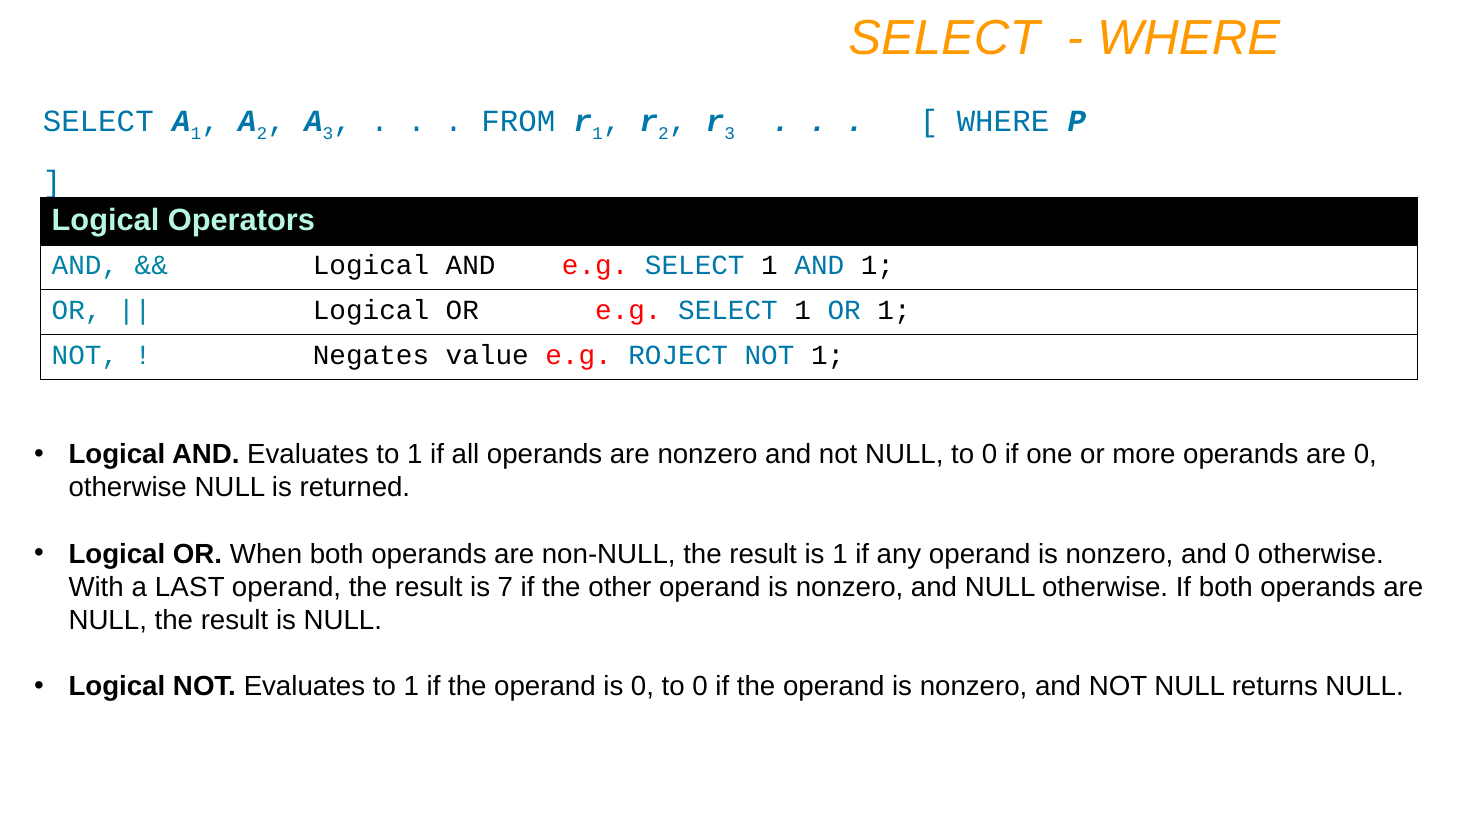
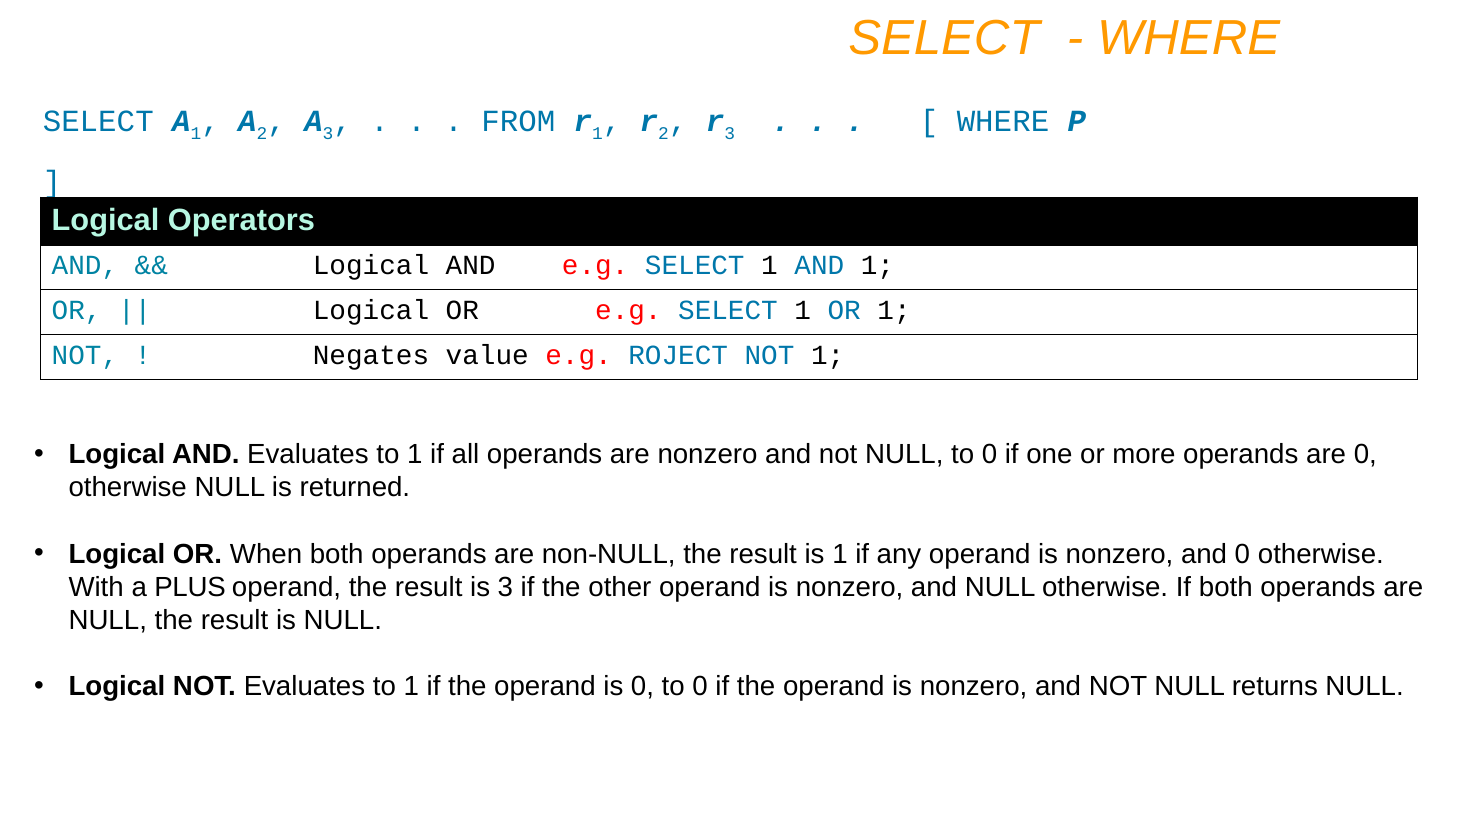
LAST: LAST -> PLUS (190, 587)
is 7: 7 -> 3 (505, 587)
